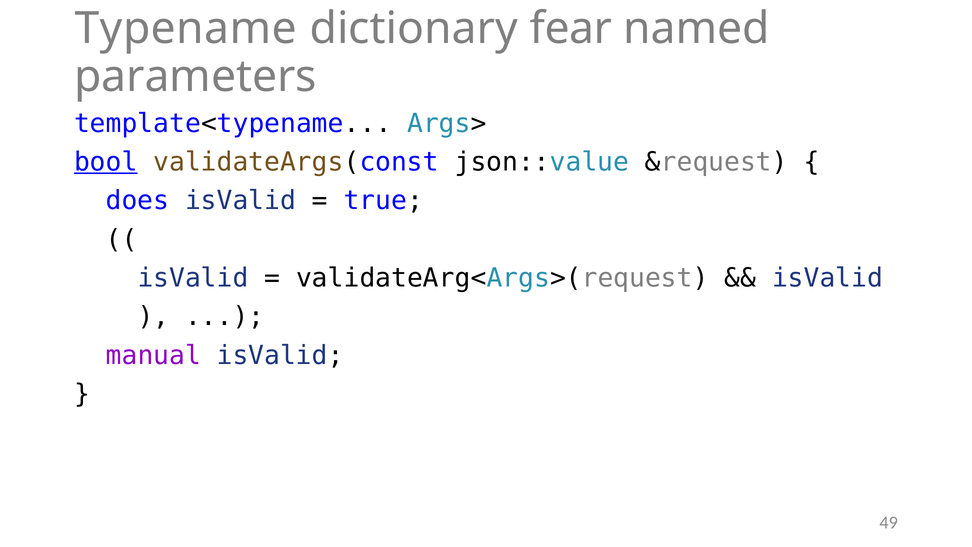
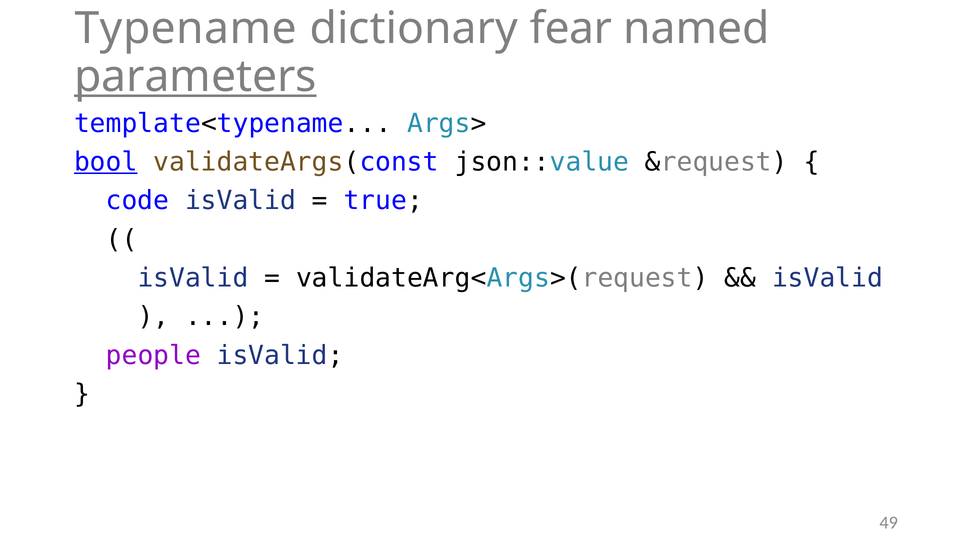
parameters underline: none -> present (195, 77)
does: does -> code (137, 201)
manual: manual -> people (153, 355)
